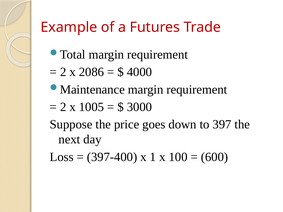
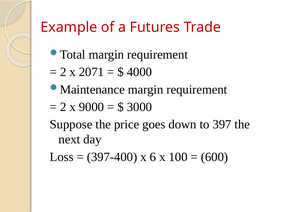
2086: 2086 -> 2071 (91, 72)
1005: 1005 -> 9000 (91, 107)
1: 1 -> 6 (153, 157)
